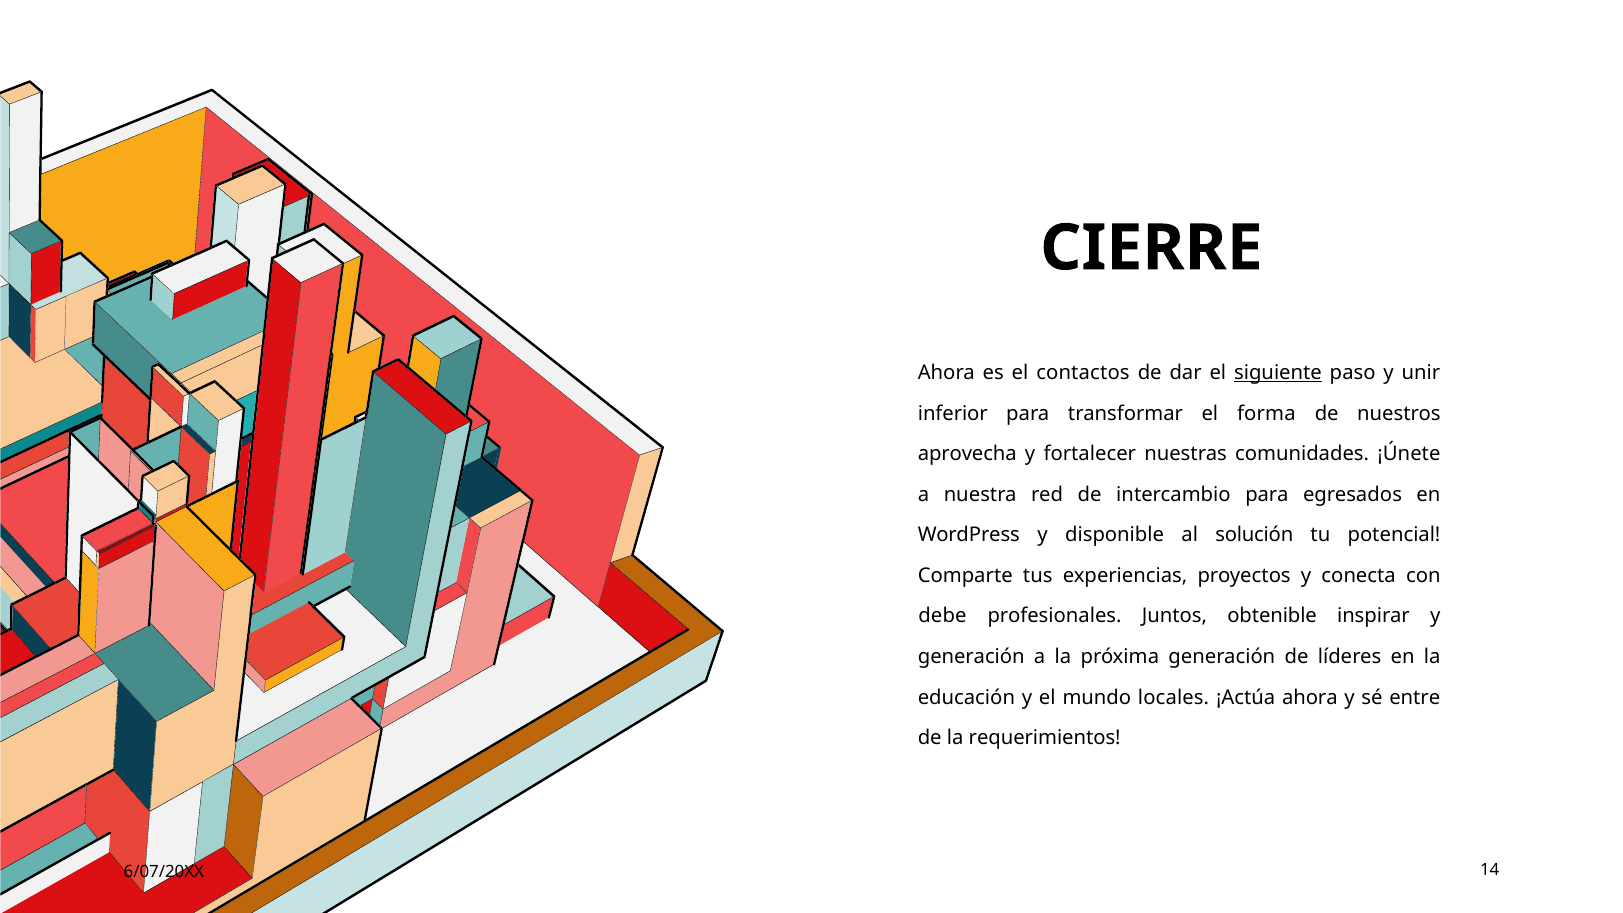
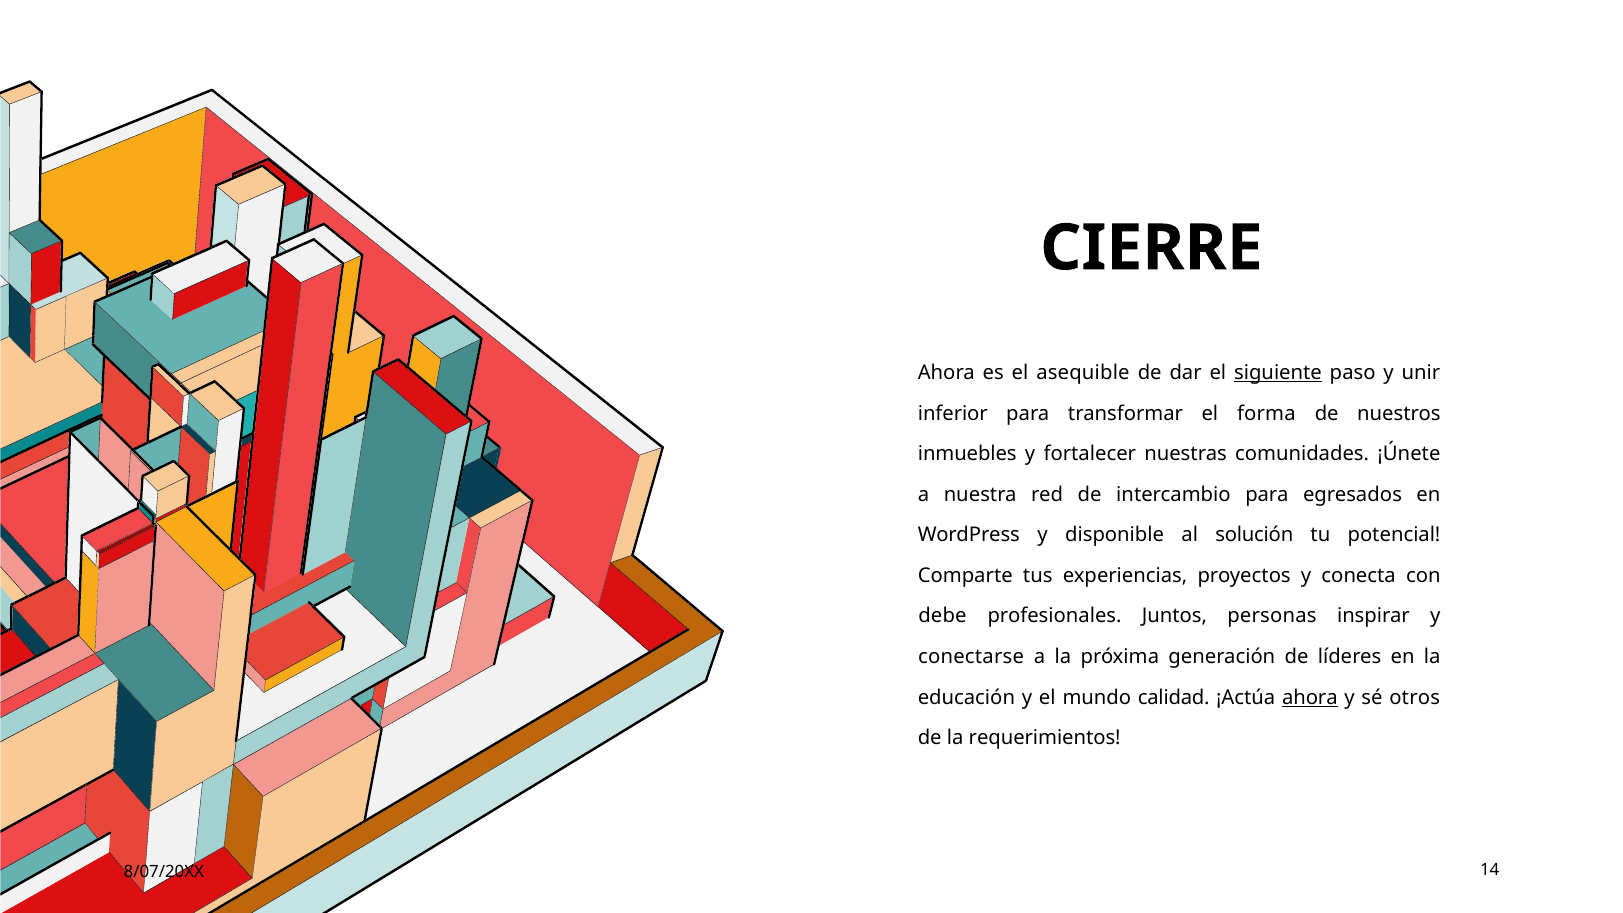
contactos: contactos -> asequible (1083, 373)
aprovecha: aprovecha -> inmuebles (967, 454)
obtenible: obtenible -> personas (1272, 616)
generación: generación -> conectarse (971, 657)
locales: locales -> calidad (1174, 697)
ahora underline: none -> present (1310, 697)
entre: entre -> otros (1415, 697)
6/07/20XX: 6/07/20XX -> 8/07/20XX (164, 872)
